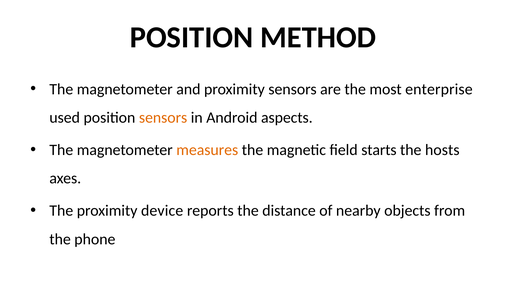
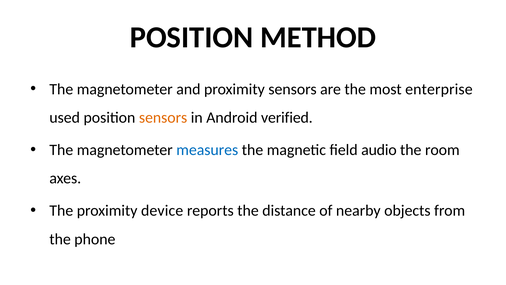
aspects: aspects -> verified (287, 118)
measures colour: orange -> blue (207, 150)
starts: starts -> audio (379, 150)
hosts: hosts -> room (442, 150)
